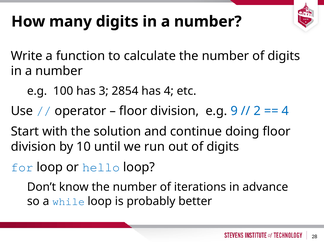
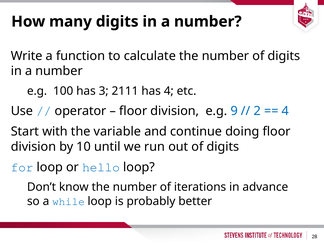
2854: 2854 -> 2111 (125, 91)
solution: solution -> variable (117, 132)
